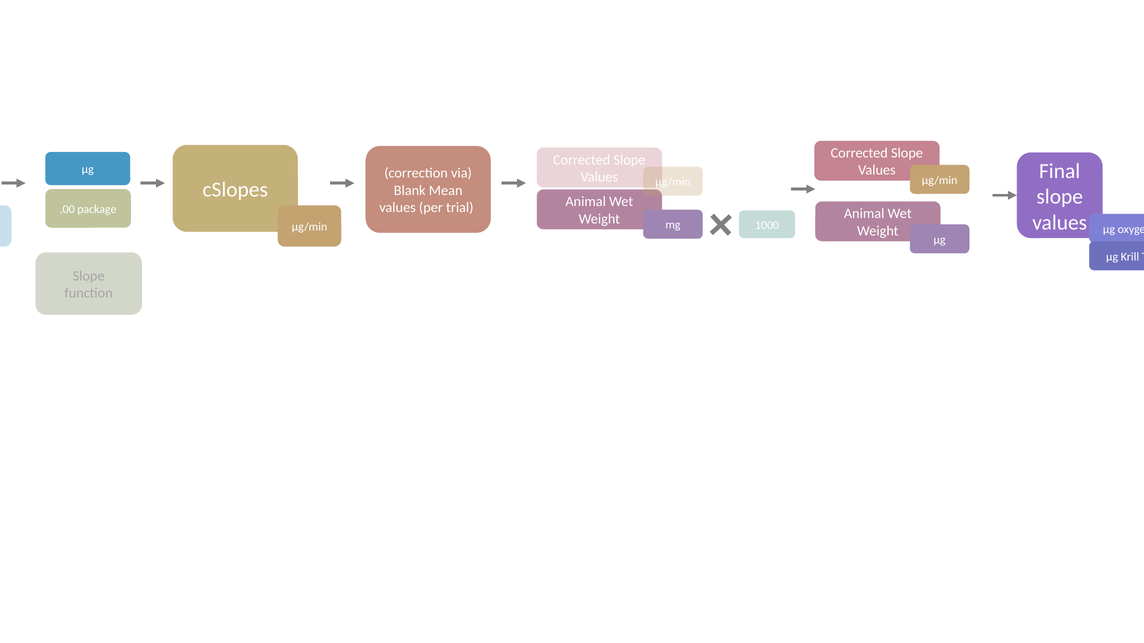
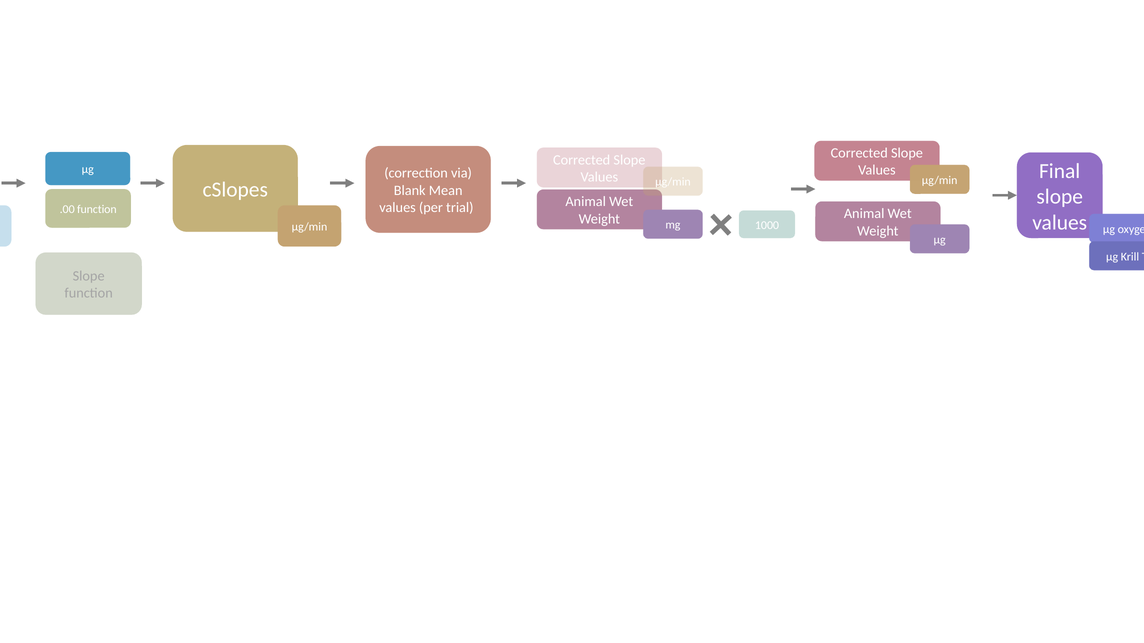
.00 package: package -> function (97, 209)
